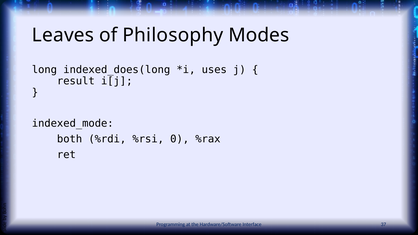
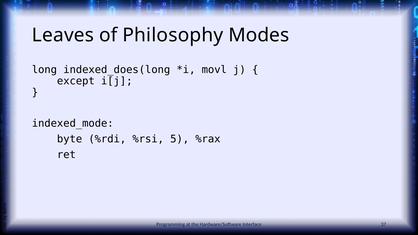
uses: uses -> movl (214, 70)
result: result -> except (76, 81)
both: both -> byte (70, 139)
0: 0 -> 5 (180, 139)
